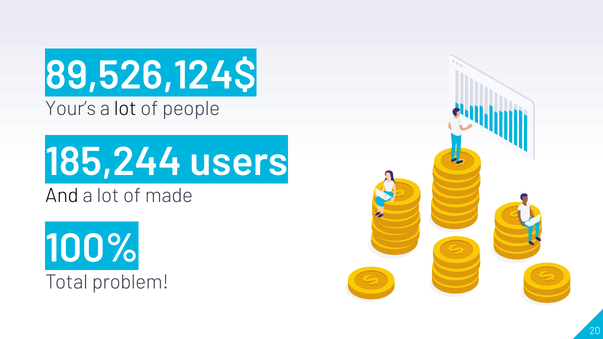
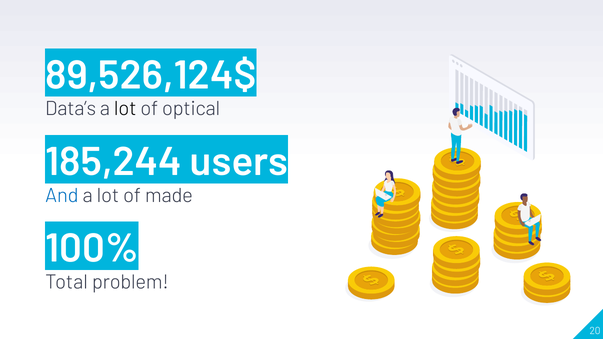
Your’s: Your’s -> Data’s (71, 109)
people: people -> optical (191, 109)
And colour: black -> blue (62, 196)
